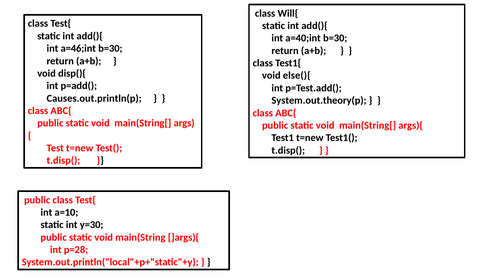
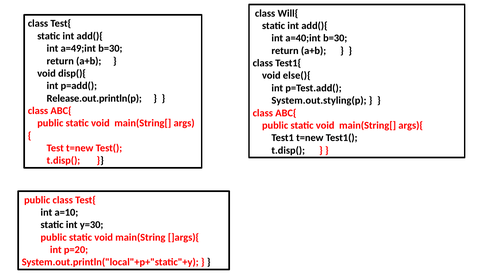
a=46;int: a=46;int -> a=49;int (78, 48)
Causes.out.println(p: Causes.out.println(p -> Release.out.println(p (94, 98)
System.out.theory(p: System.out.theory(p -> System.out.styling(p (319, 101)
p=28: p=28 -> p=20 (76, 250)
